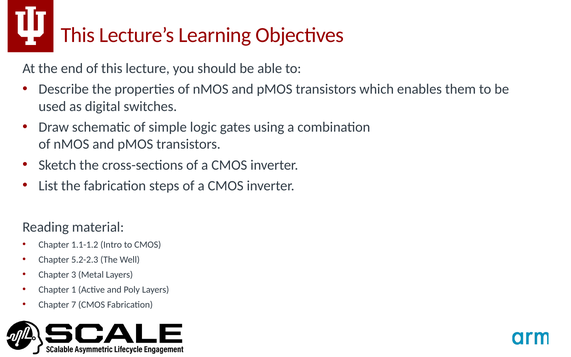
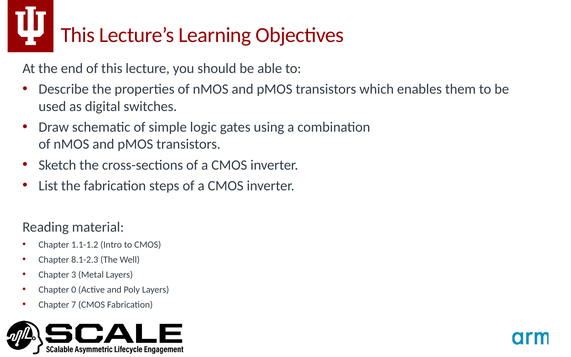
5.2-2.3: 5.2-2.3 -> 8.1-2.3 (85, 260)
1: 1 -> 0 (74, 290)
